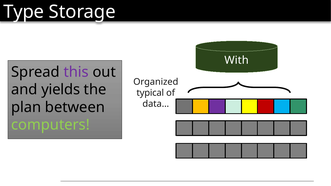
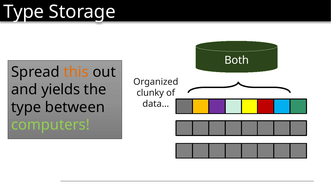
With: With -> Both (237, 60)
this colour: purple -> orange (76, 72)
typical: typical -> clunky (150, 93)
plan: plan -> type (26, 107)
